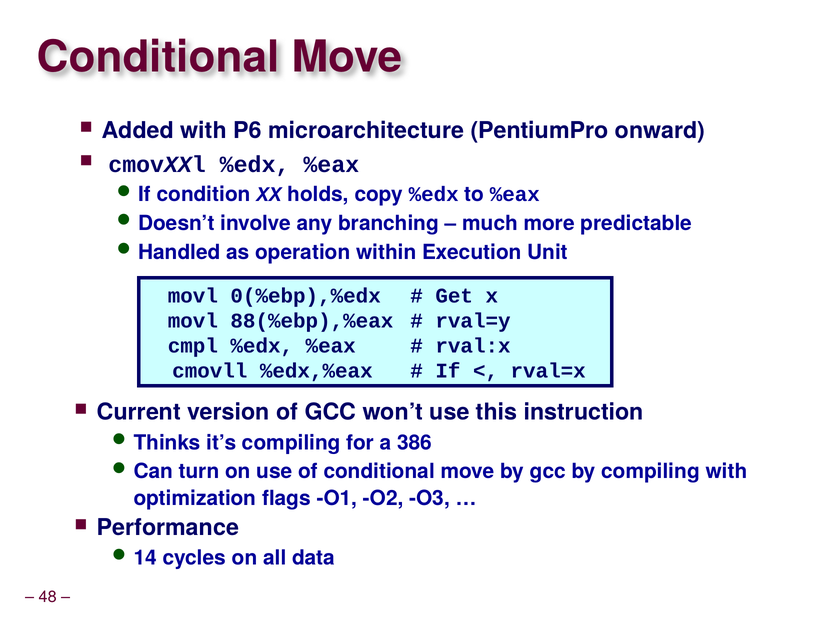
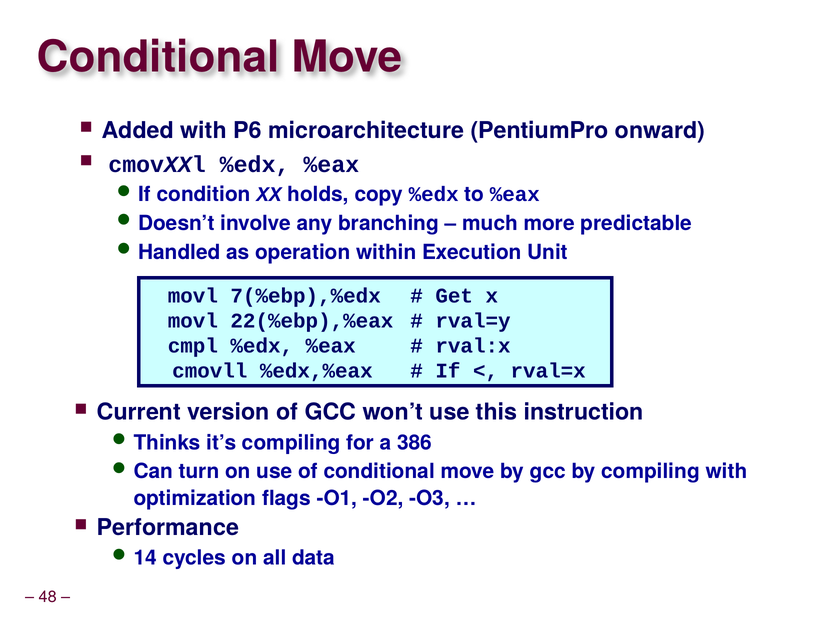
0(%ebp),%edx: 0(%ebp),%edx -> 7(%ebp),%edx (306, 296)
88(%ebp),%eax: 88(%ebp),%eax -> 22(%ebp),%eax (312, 321)
